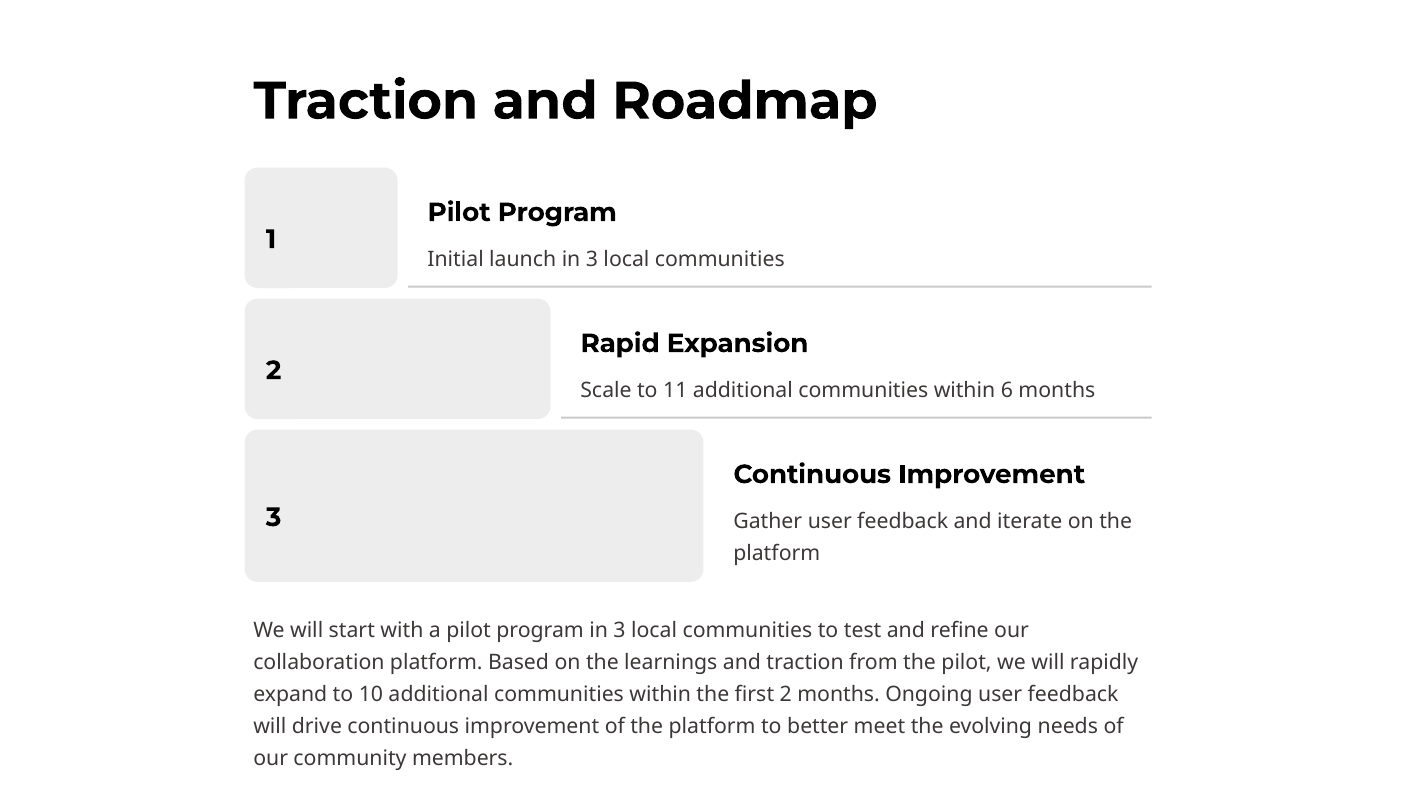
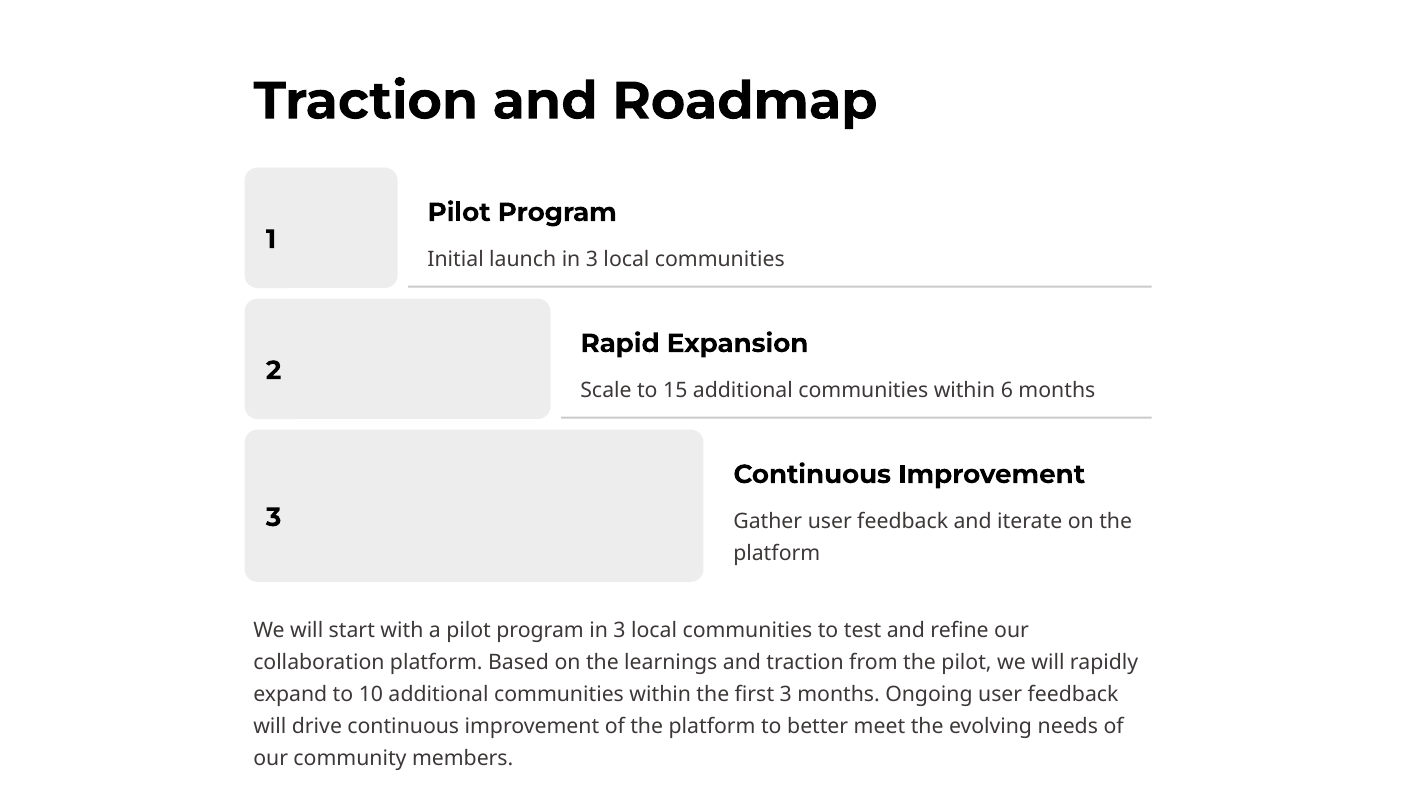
11: 11 -> 15 (675, 391)
first 2: 2 -> 3 (786, 694)
